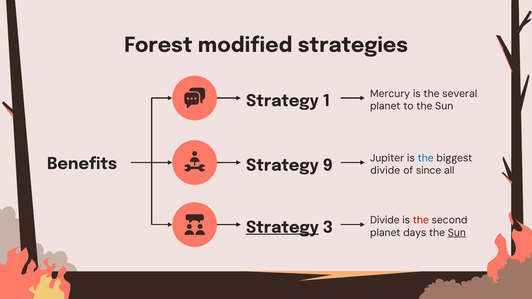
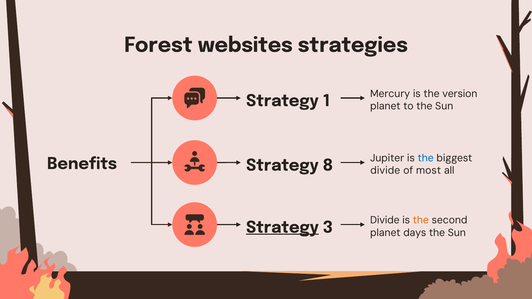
modified: modified -> websites (245, 45)
several: several -> version (460, 94)
9: 9 -> 8 (328, 165)
since: since -> most (429, 171)
the colour: red -> orange (421, 220)
Sun underline: present -> none (457, 233)
